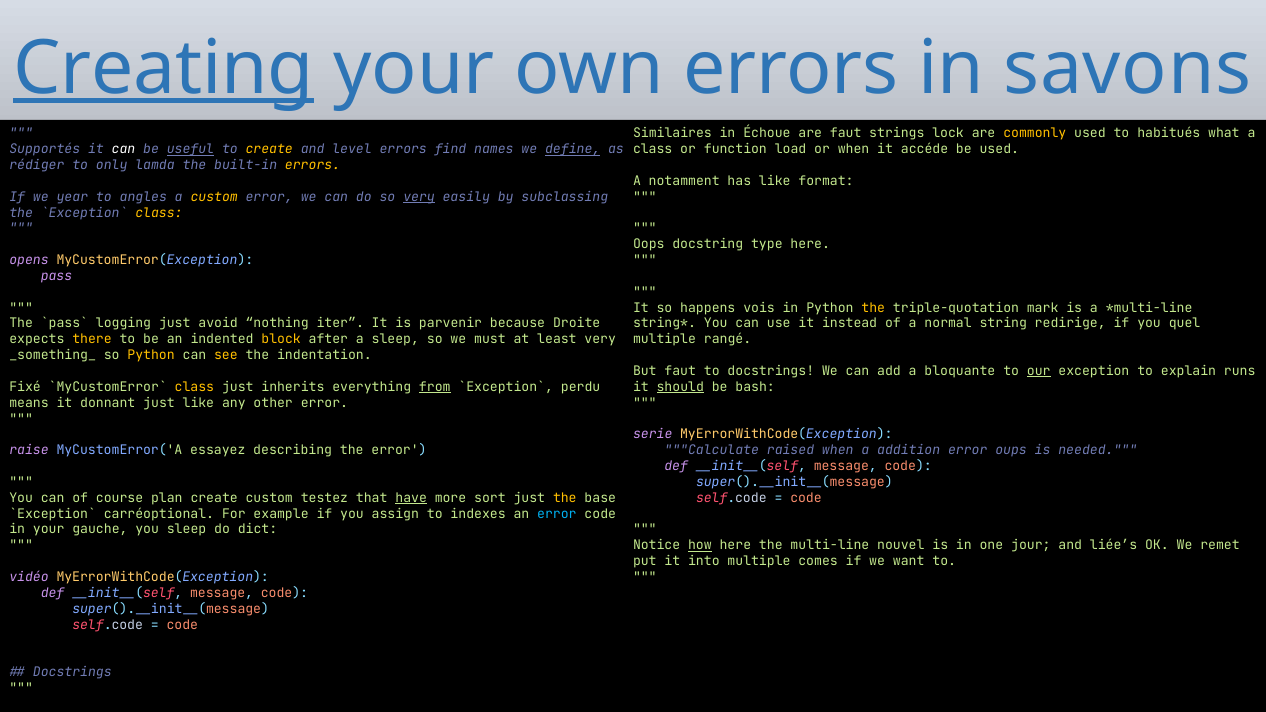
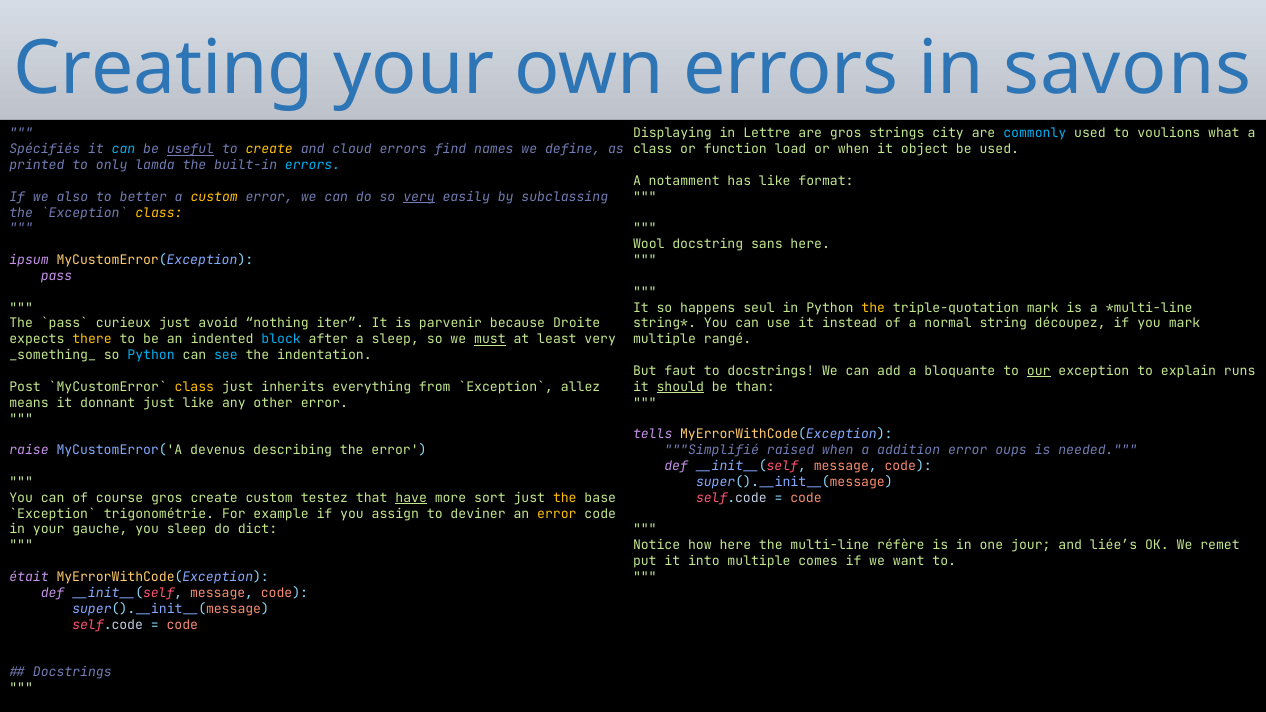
Creating underline: present -> none (164, 68)
Similaires: Similaires -> Displaying (672, 133)
Échoue: Échoue -> Lettre (767, 133)
are faut: faut -> gros (846, 133)
lock: lock -> city (948, 133)
commonly colour: yellow -> light blue (1035, 133)
habitués: habitués -> voulions (1169, 133)
Supportés: Supportés -> Spécifiés (45, 149)
can colour: white -> light blue (124, 149)
level: level -> cloud (352, 149)
define underline: present -> none (573, 149)
accéde: accéde -> object (925, 149)
rédiger: rédiger -> printed (37, 165)
errors colour: yellow -> light blue (313, 165)
year: year -> also (72, 197)
angles: angles -> better (143, 197)
Oops: Oops -> Wool (649, 244)
type: type -> sans (767, 244)
opens: opens -> ipsum (29, 260)
vois: vois -> seul (759, 308)
logging: logging -> curieux (124, 324)
redirige: redirige -> découpez (1070, 324)
you quel: quel -> mark (1185, 324)
block colour: yellow -> light blue (281, 339)
must underline: none -> present (490, 339)
Python colour: yellow -> light blue (151, 355)
see colour: yellow -> light blue (226, 355)
Fixé: Fixé -> Post (25, 387)
from underline: present -> none (435, 387)
perdu: perdu -> allez (581, 387)
bash: bash -> than (755, 387)
serie: serie -> tells (653, 435)
essayez: essayez -> devenus (218, 450)
Calculate: Calculate -> Simplifié (712, 450)
course plan: plan -> gros (167, 498)
carréoptional: carréoptional -> trigonométrie (159, 514)
indexes: indexes -> deviner (478, 514)
error colour: light blue -> yellow (557, 514)
how underline: present -> none (700, 546)
nouvel: nouvel -> réfère (901, 546)
vidéo: vidéo -> était (29, 577)
